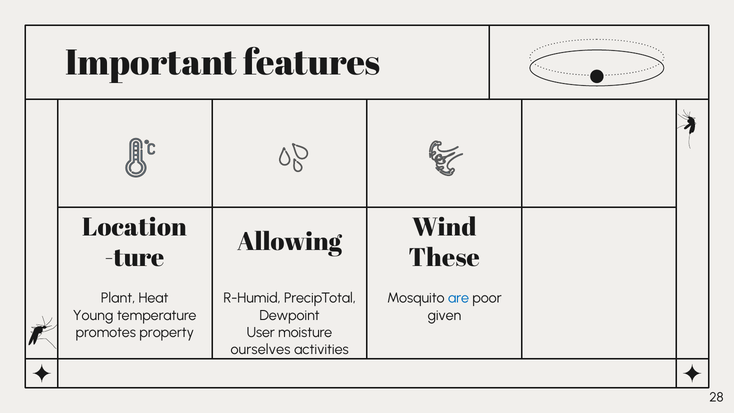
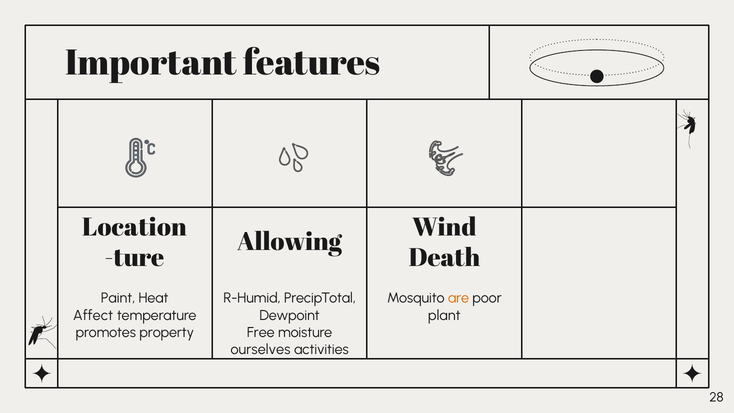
These: These -> Death (444, 258)
Plant: Plant -> Paint (118, 298)
are colour: blue -> orange (459, 298)
Young: Young -> Affect (93, 315)
given: given -> plant (444, 315)
User: User -> Free (261, 332)
